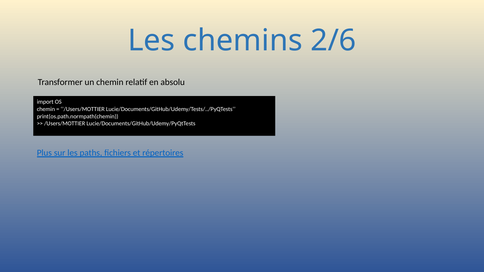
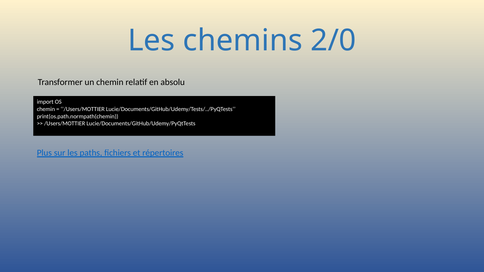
2/6: 2/6 -> 2/0 (333, 41)
